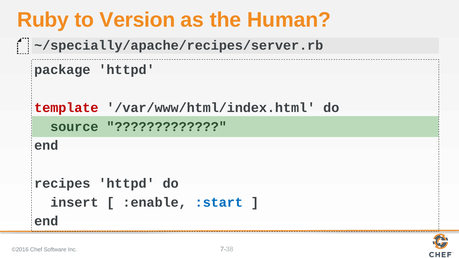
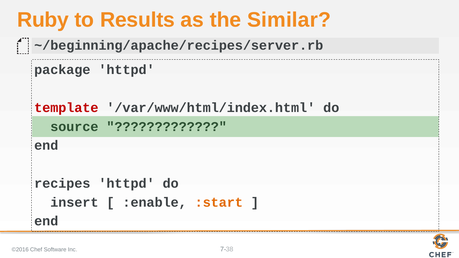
Version: Version -> Results (137, 20)
Human: Human -> Similar (289, 20)
~/specially/apache/recipes/server.rb: ~/specially/apache/recipes/server.rb -> ~/beginning/apache/recipes/server.rb (179, 45)
:start colour: blue -> orange (219, 202)
